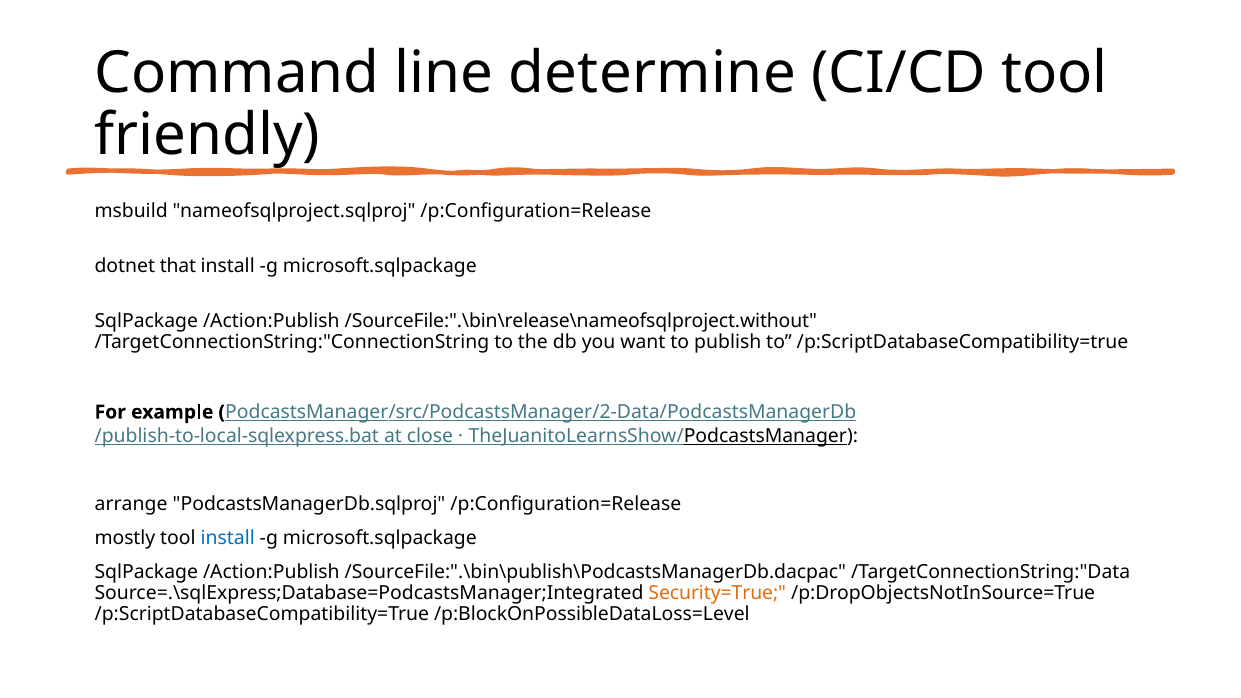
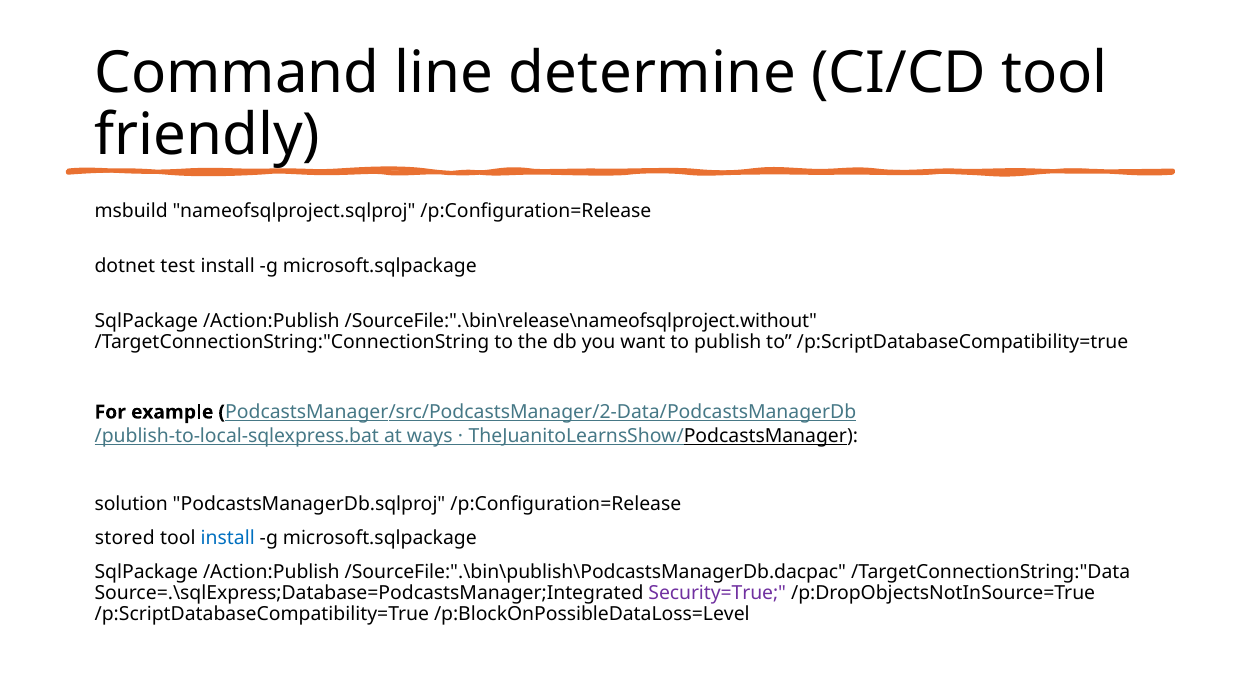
that: that -> test (178, 266)
close: close -> ways (430, 436)
arrange: arrange -> solution (131, 504)
mostly: mostly -> stored (125, 538)
Security=True colour: orange -> purple (717, 593)
